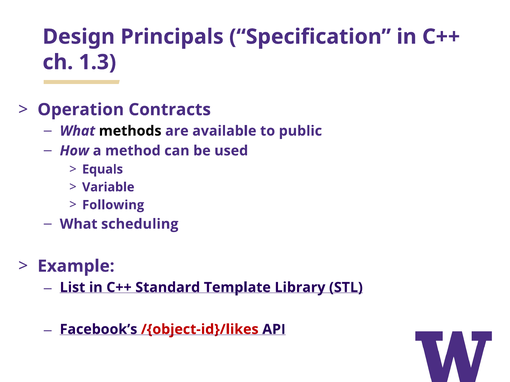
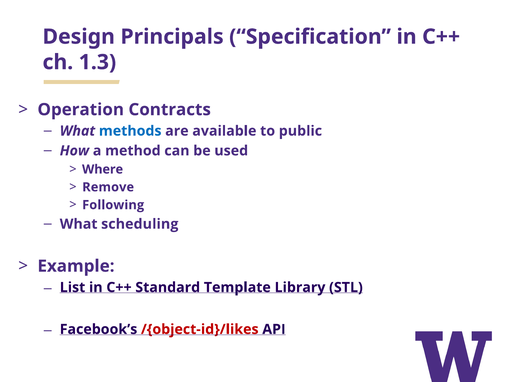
methods colour: black -> blue (130, 131)
Equals: Equals -> Where (103, 170)
Variable: Variable -> Remove (108, 187)
